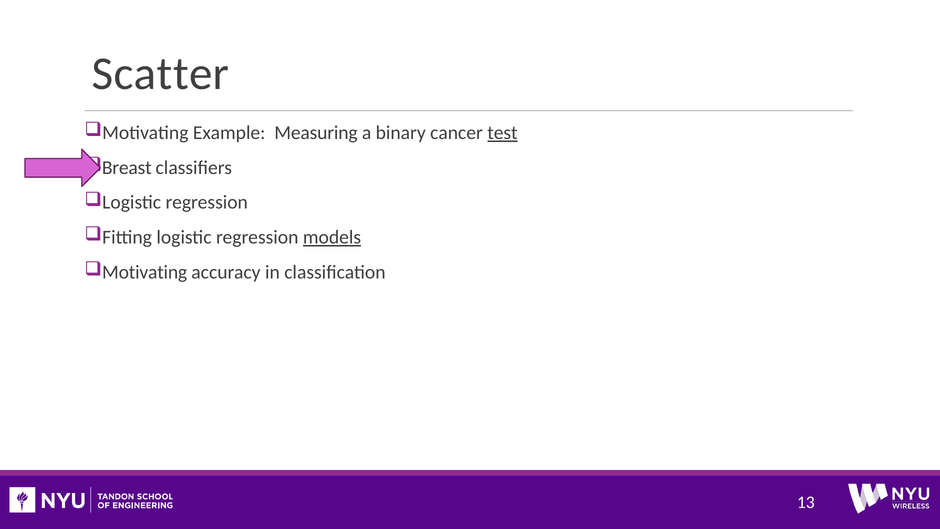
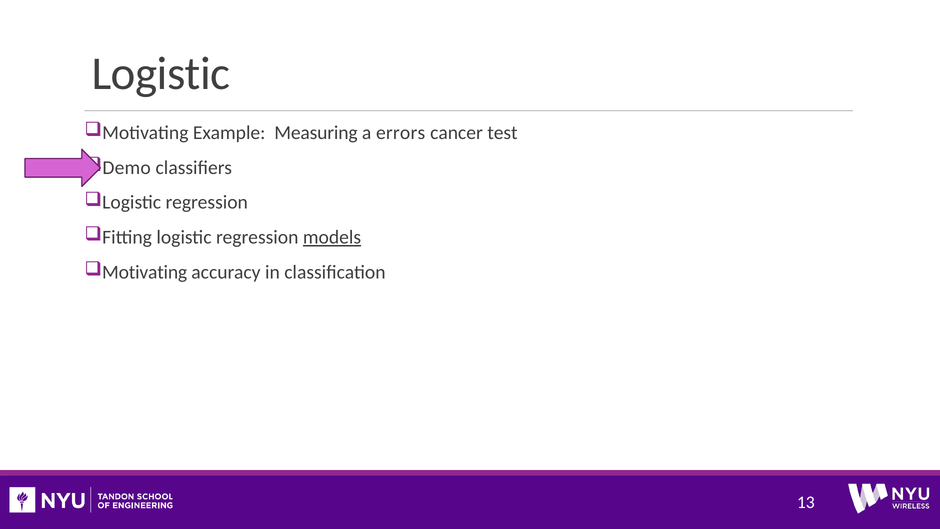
Scatter: Scatter -> Logistic (161, 74)
binary: binary -> errors (401, 133)
test underline: present -> none (502, 133)
Breast: Breast -> Demo (127, 168)
